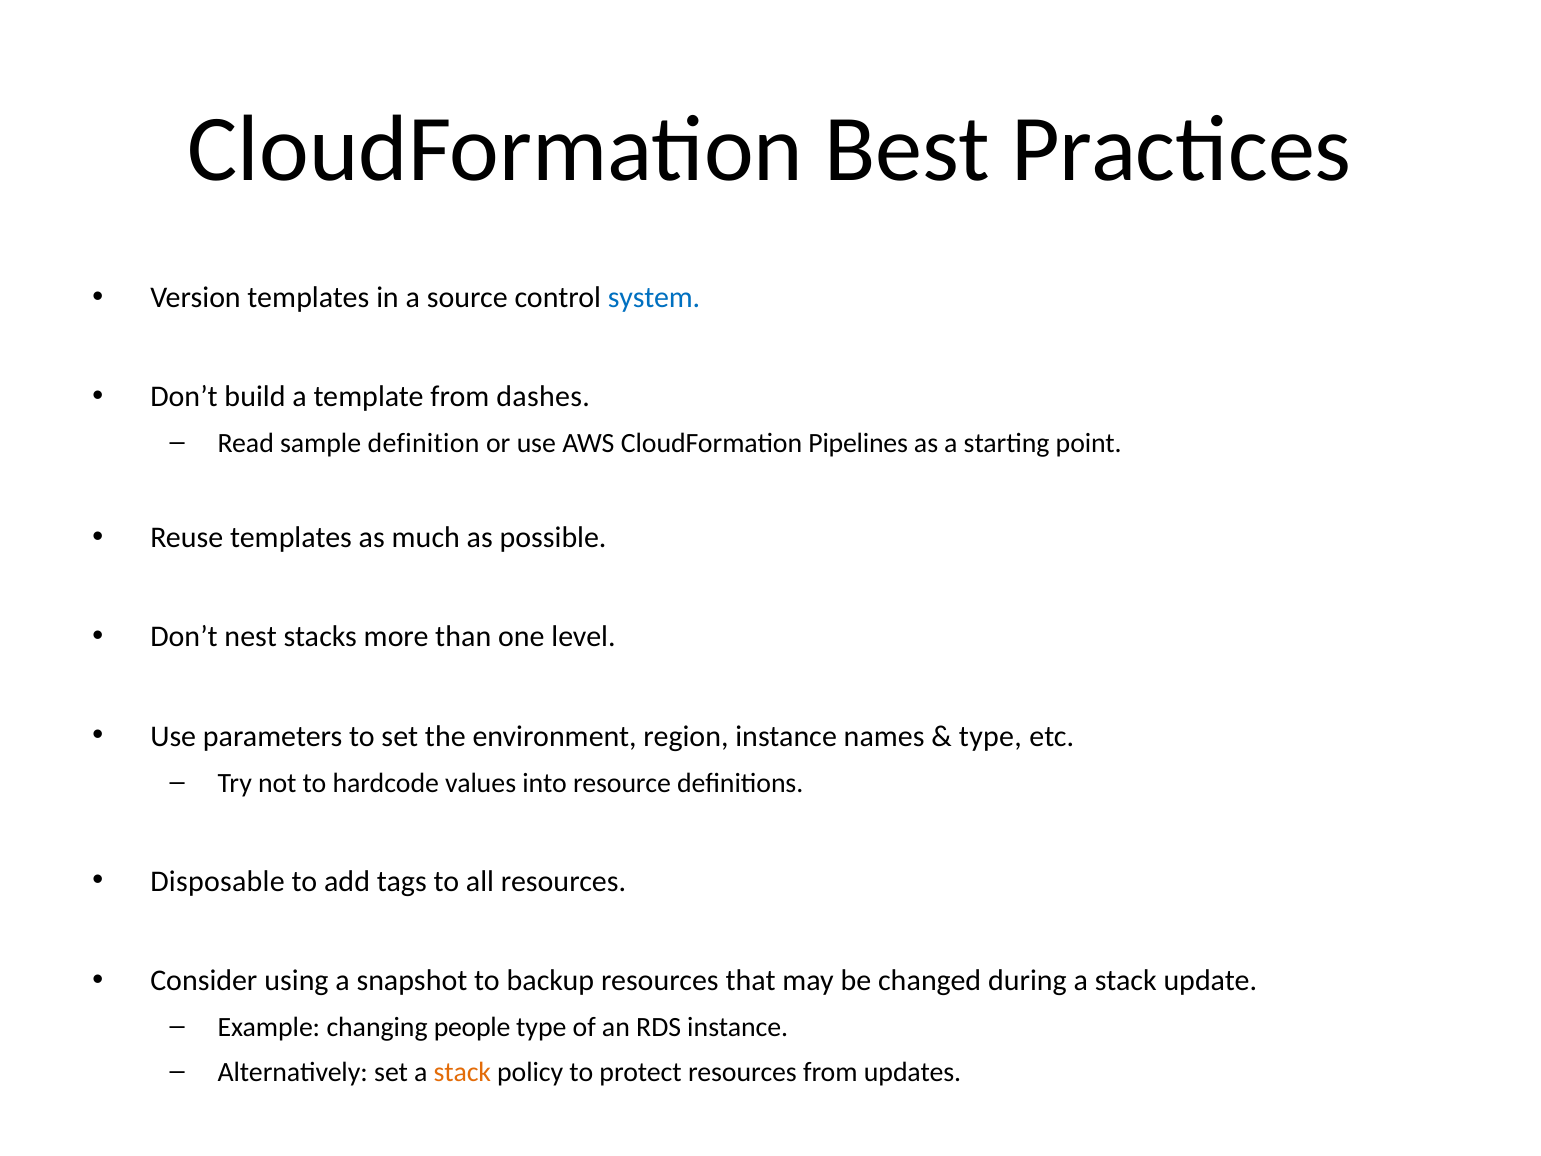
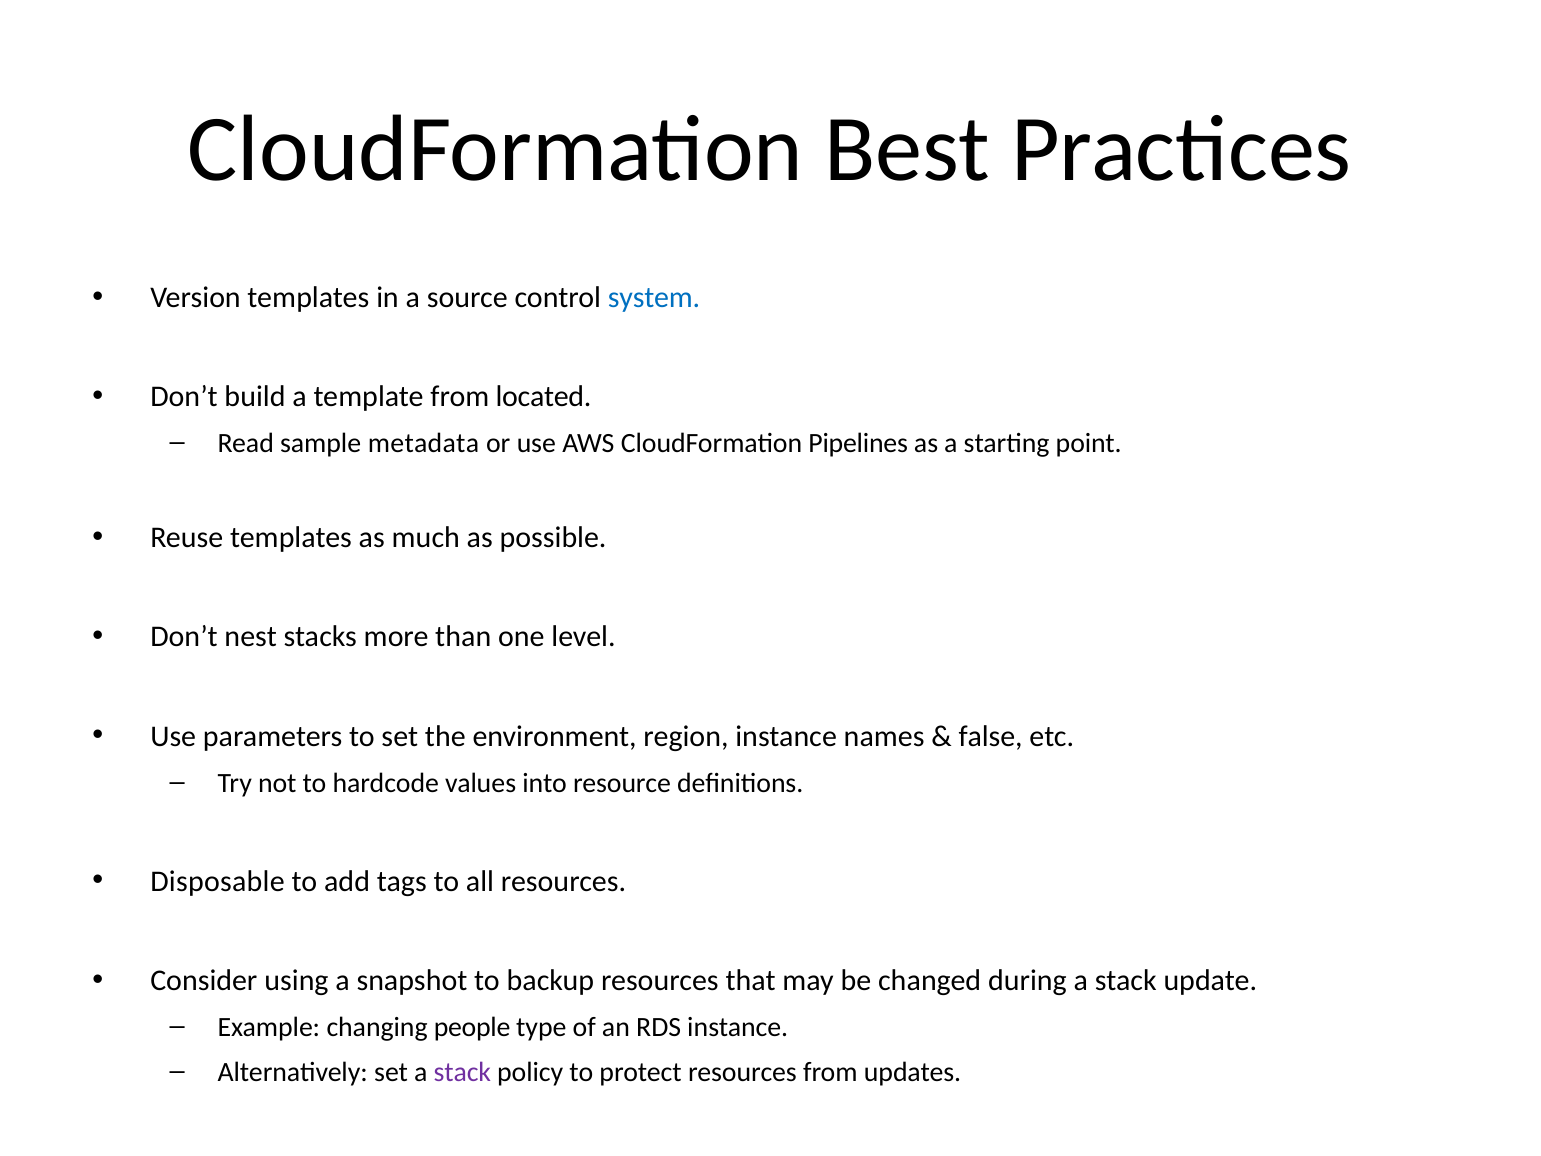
dashes: dashes -> located (544, 397)
definition: definition -> metadata (424, 443)
type: type -> false (991, 736)
stack colour: orange -> purple (462, 1072)
